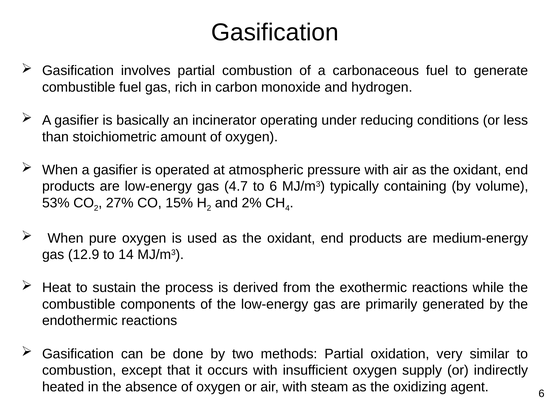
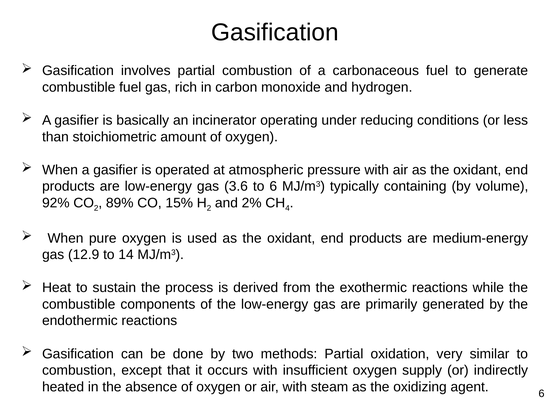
4.7: 4.7 -> 3.6 (236, 186)
53%: 53% -> 92% (56, 203)
27%: 27% -> 89% (120, 203)
